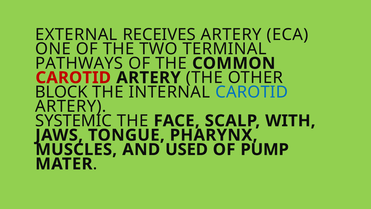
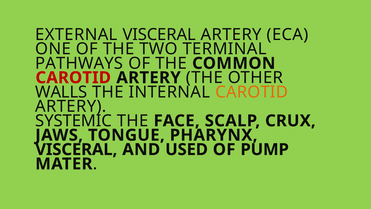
EXTERNAL RECEIVES: RECEIVES -> VISCERAL (159, 35)
BLOCK: BLOCK -> WALLS (61, 92)
CAROTID colour: blue -> orange (252, 92)
WITH: WITH -> CRUX (290, 121)
MUSCLES: MUSCLES -> VISCERAL (76, 149)
